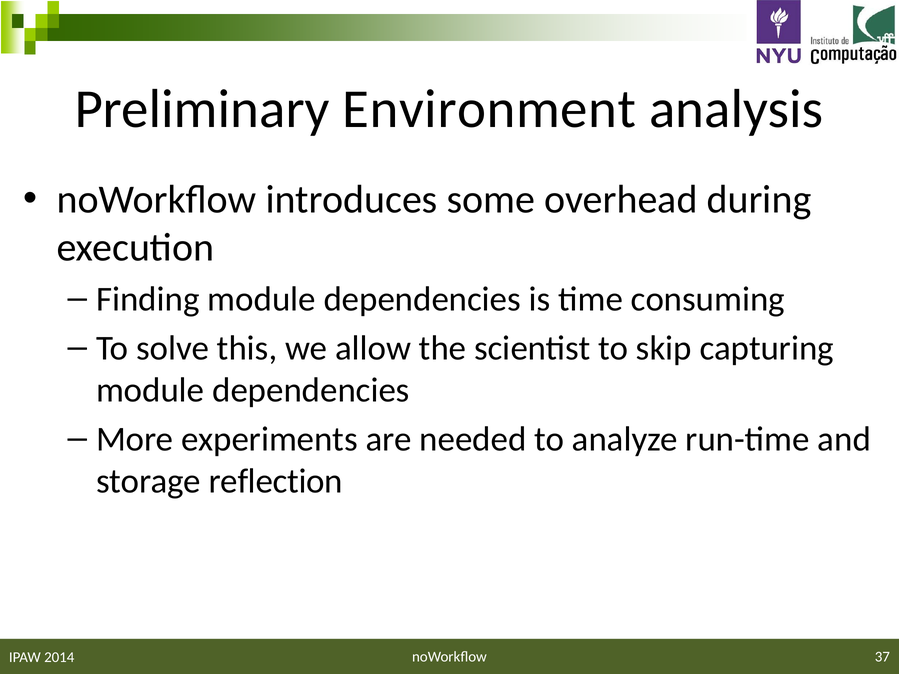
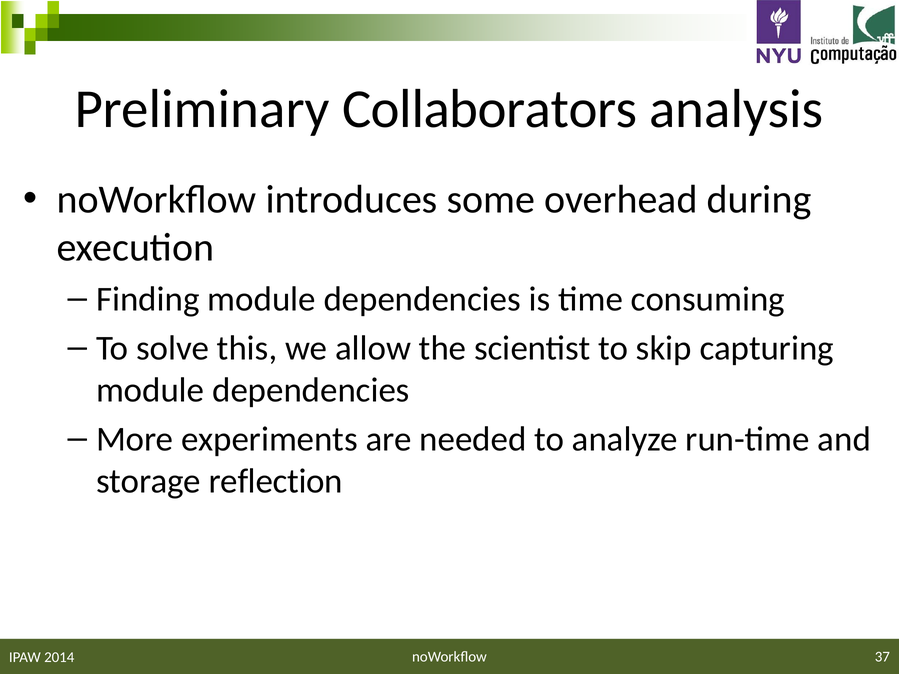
Environment: Environment -> Collaborators (490, 109)
